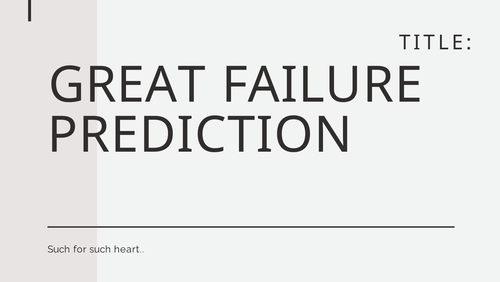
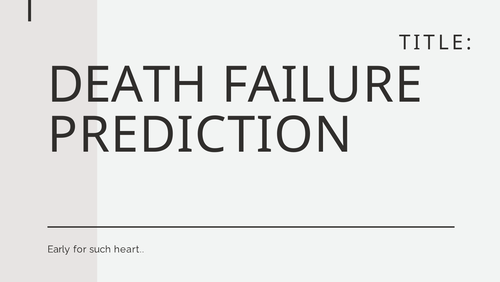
GREAT: GREAT -> DEATH (127, 85)
Such: Such -> Early (59, 249)
